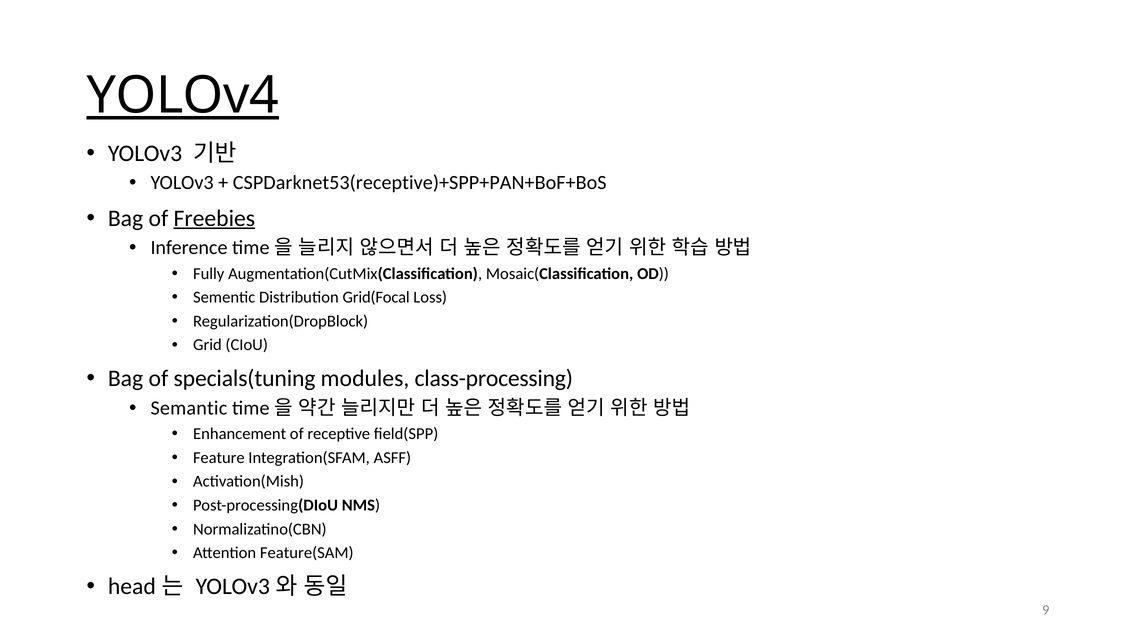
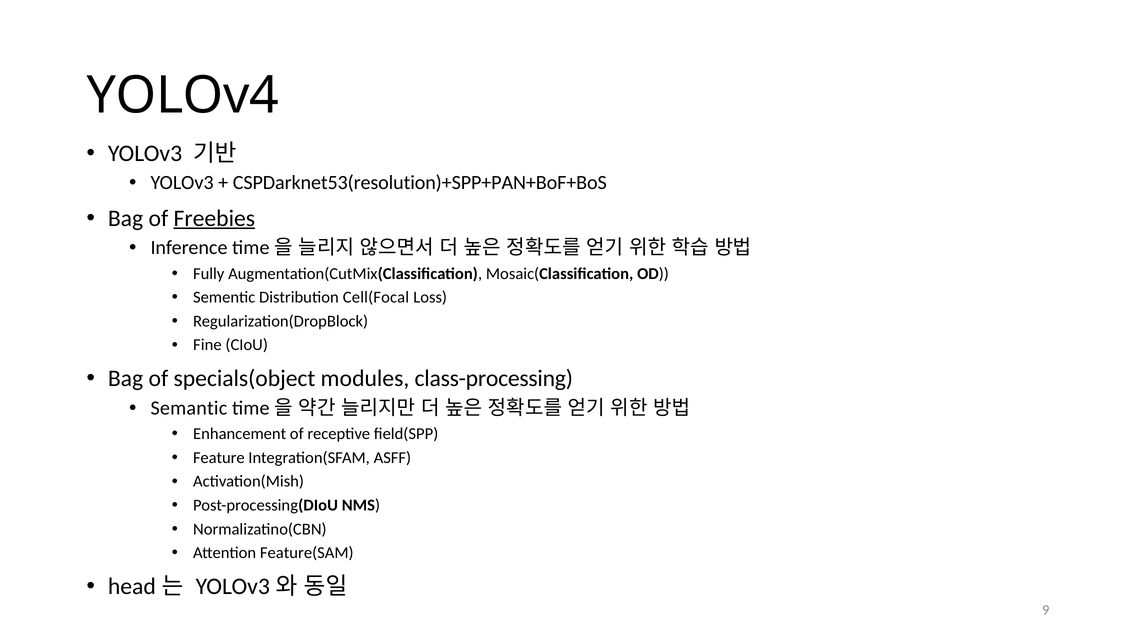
YOLOv4 underline: present -> none (183, 95)
CSPDarknet53(receptive)+SPP+PAN+BoF+BoS: CSPDarknet53(receptive)+SPP+PAN+BoF+BoS -> CSPDarknet53(resolution)+SPP+PAN+BoF+BoS (420, 183)
Grid(Focal: Grid(Focal -> Cell(Focal (376, 297)
Grid: Grid -> Fine (207, 345)
specials(tuning: specials(tuning -> specials(object (244, 379)
